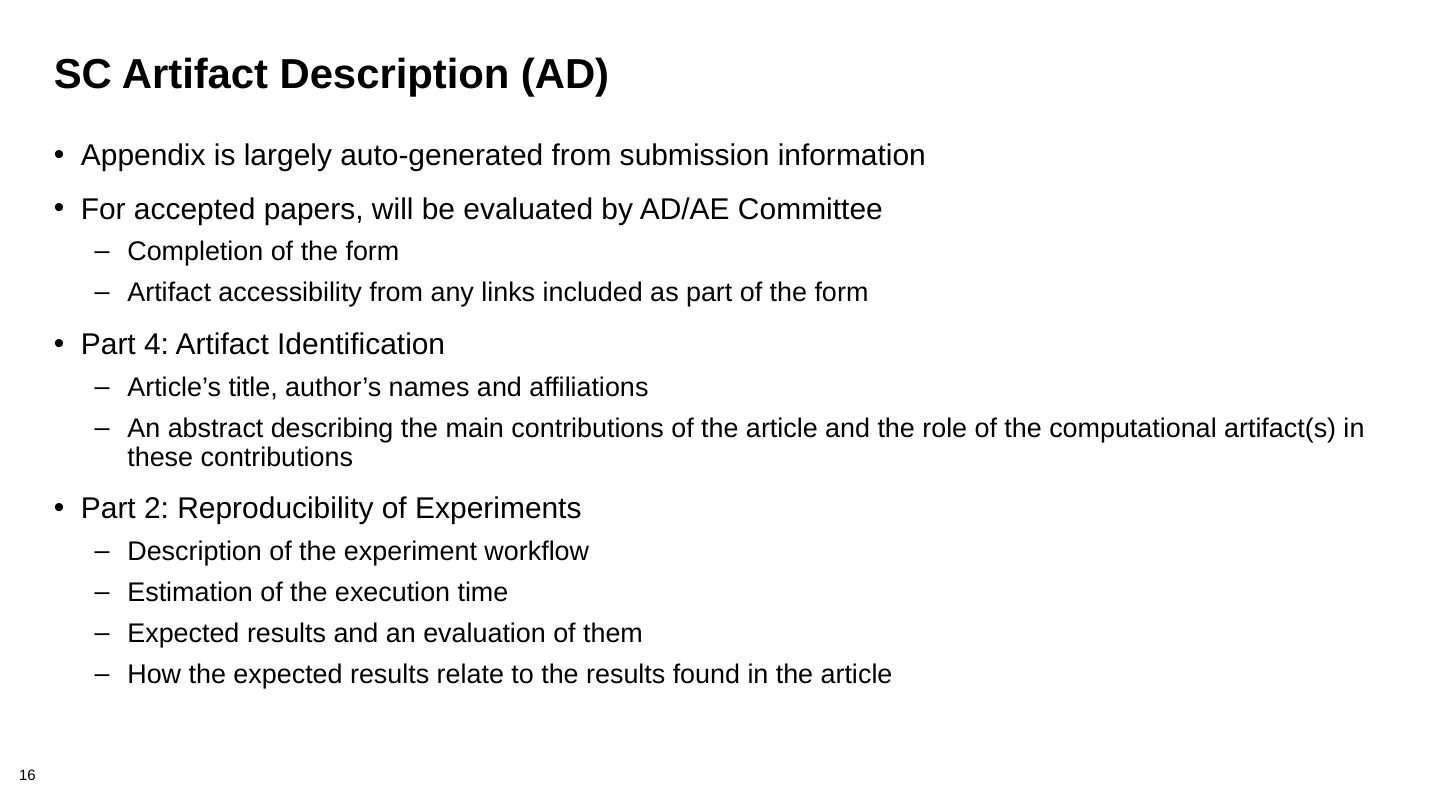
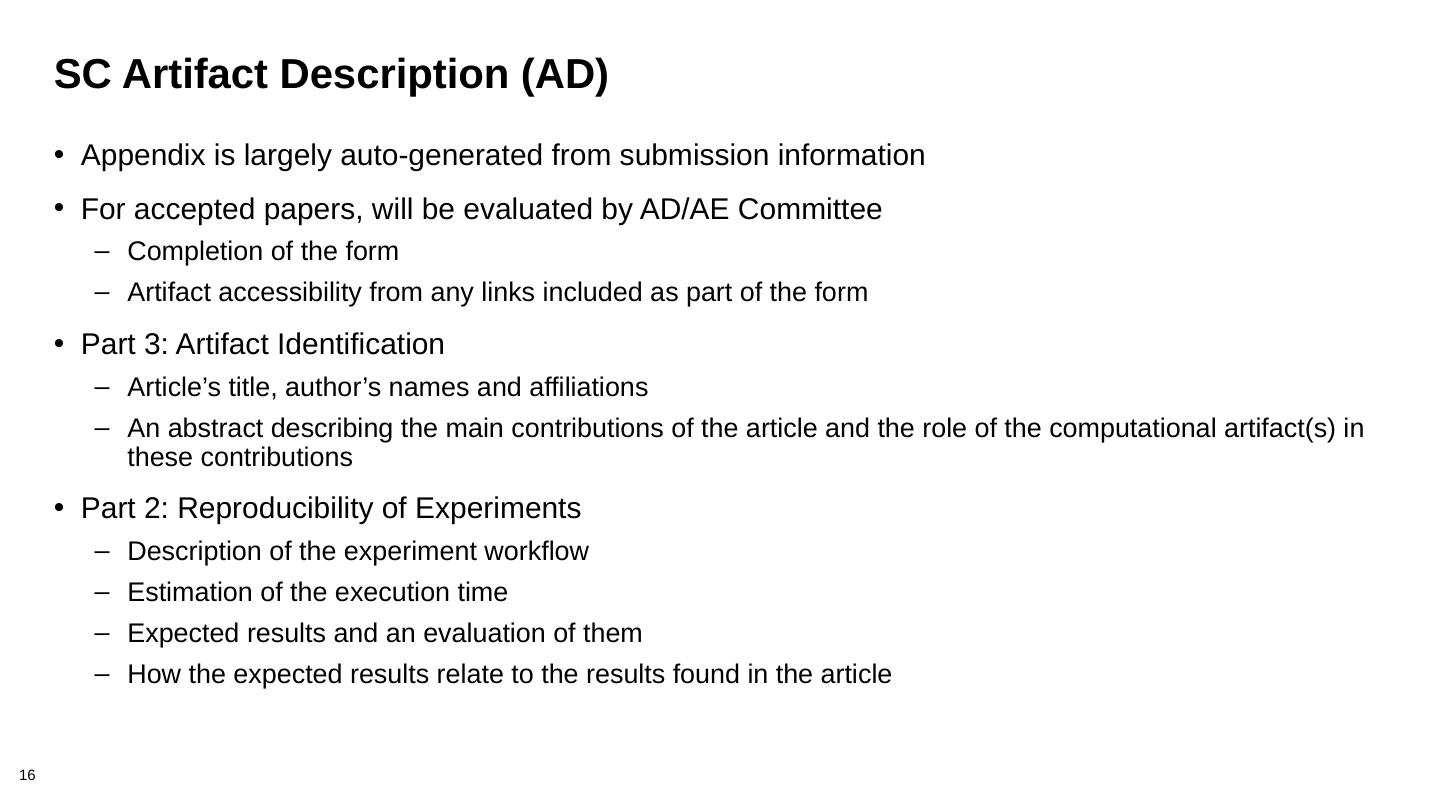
4: 4 -> 3 (156, 344)
